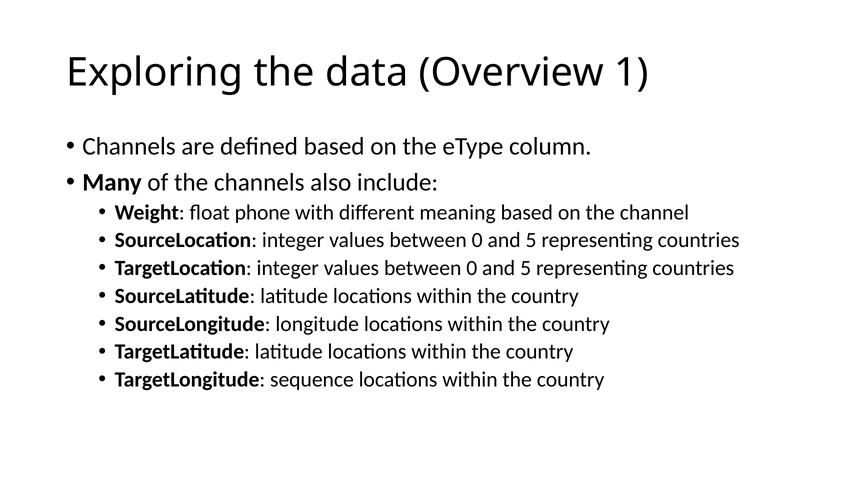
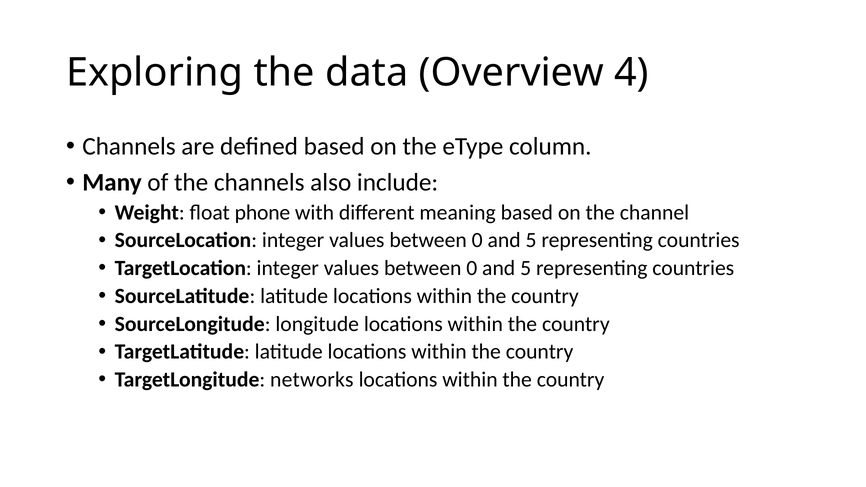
1: 1 -> 4 (631, 73)
sequence: sequence -> networks (312, 380)
